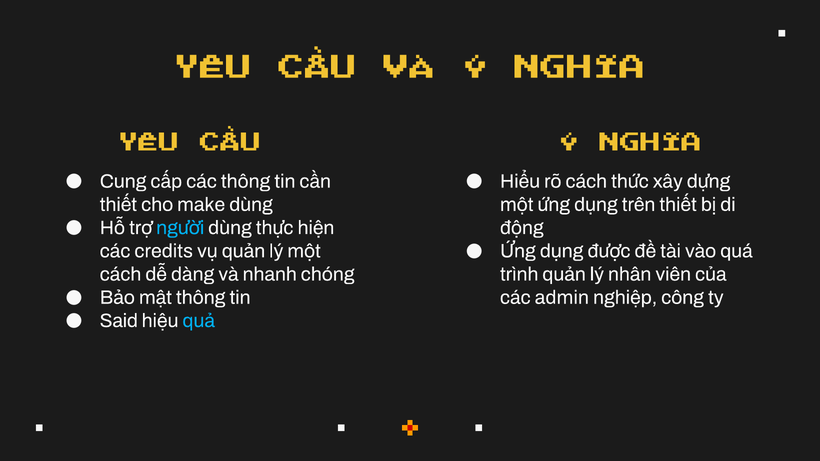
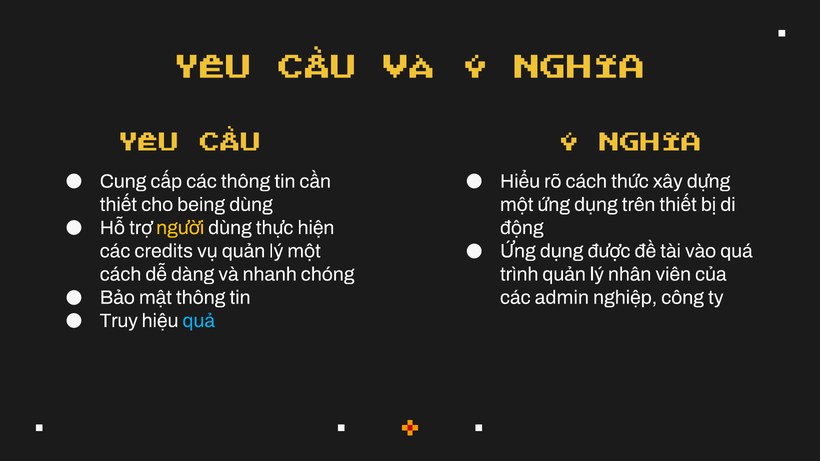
make: make -> being (201, 205)
người colour: light blue -> yellow (180, 228)
Said: Said -> Truy (119, 321)
